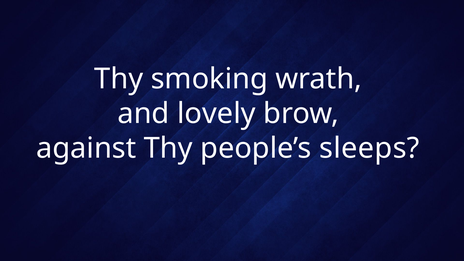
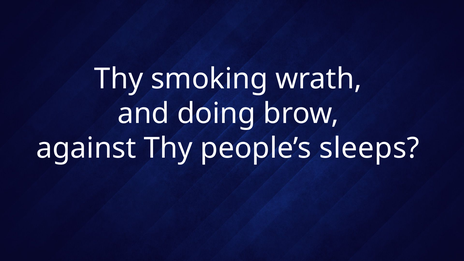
lovely: lovely -> doing (216, 114)
